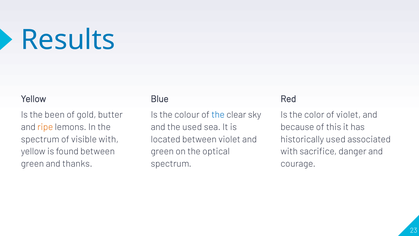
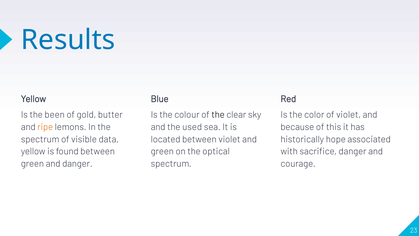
the colour: blue -> black (218, 115)
visible with: with -> data (109, 139)
historically used: used -> hope (336, 139)
and thanks: thanks -> danger (77, 164)
